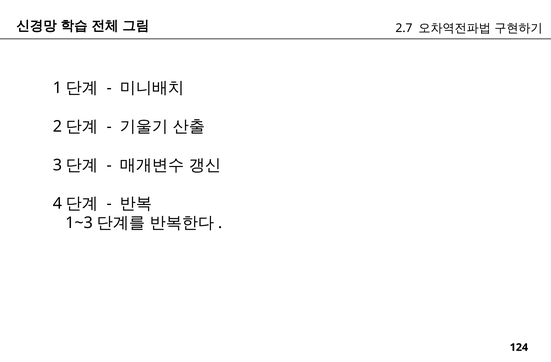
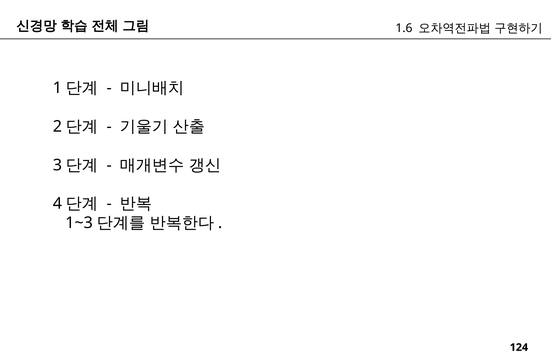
2.7: 2.7 -> 1.6 (404, 28)
